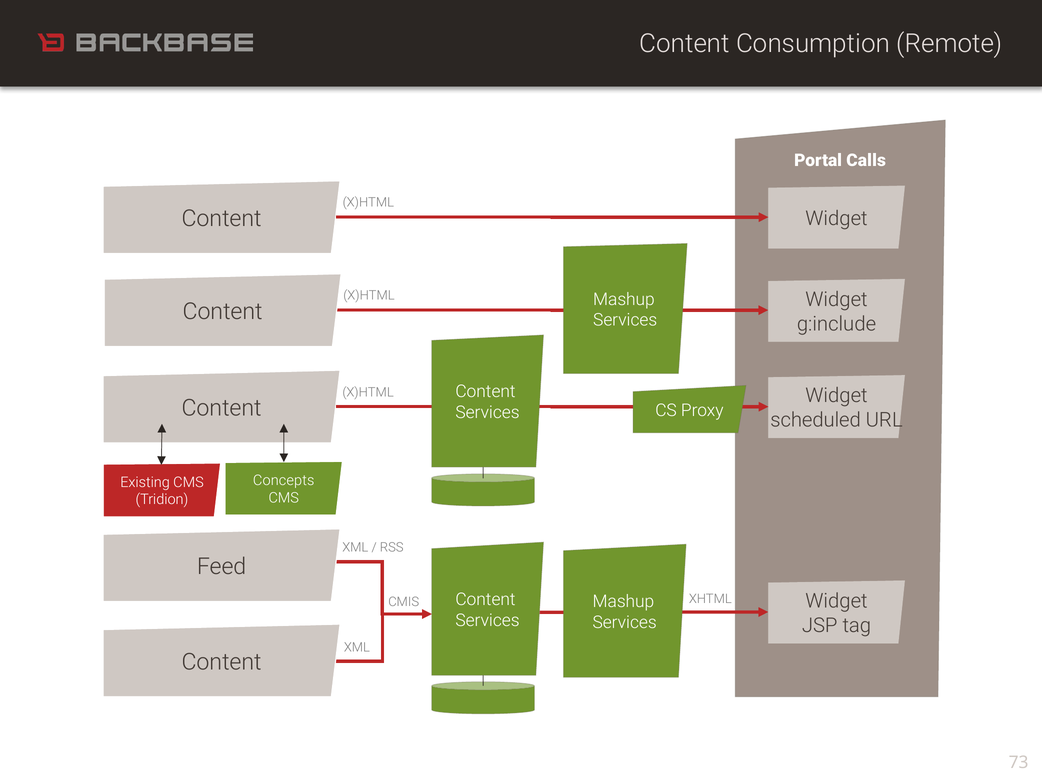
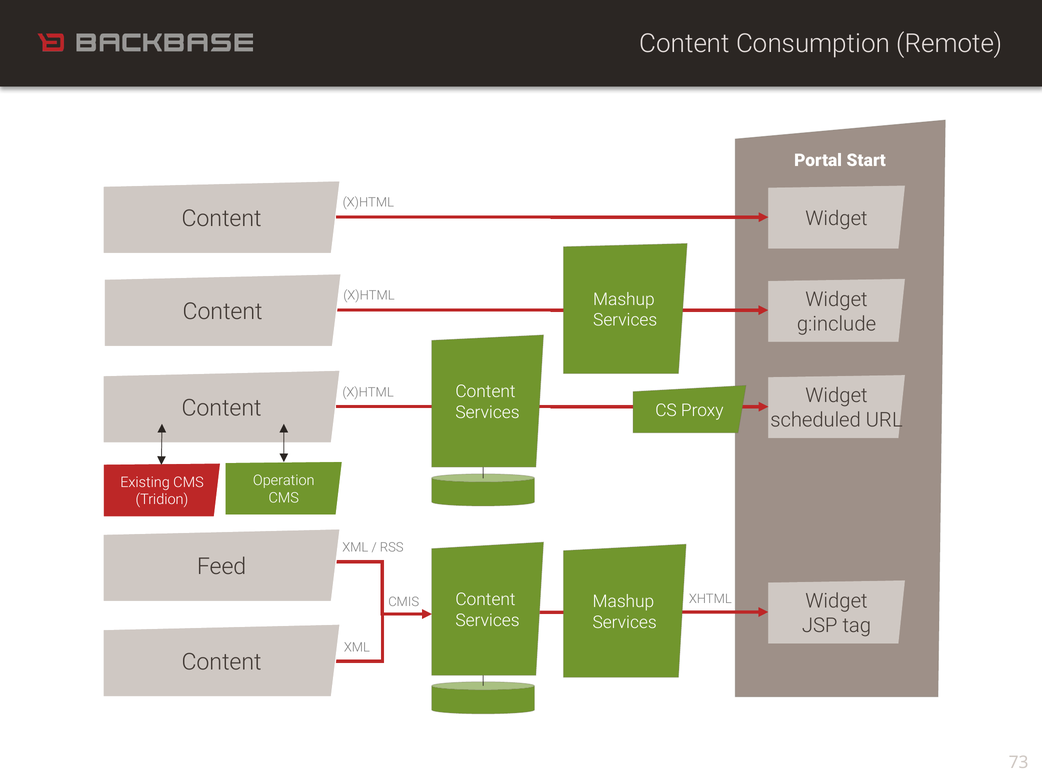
Calls: Calls -> Start (866, 160)
Concepts: Concepts -> Operation (284, 480)
